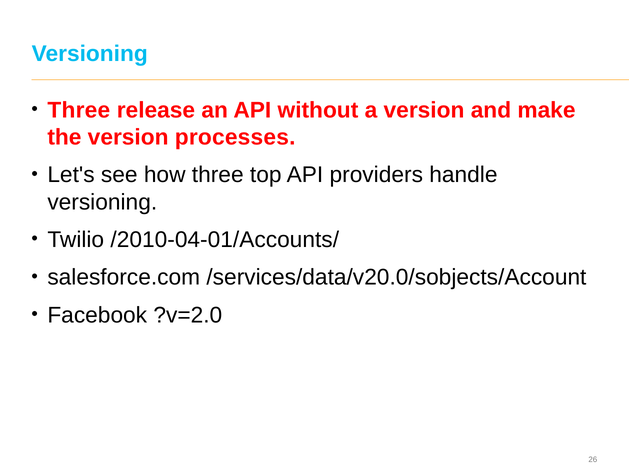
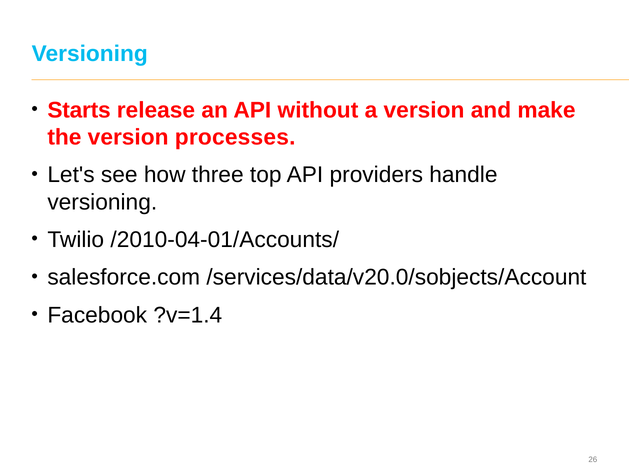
Three: Three -> Starts (79, 110)
?v=2.0: ?v=2.0 -> ?v=1.4 (188, 316)
